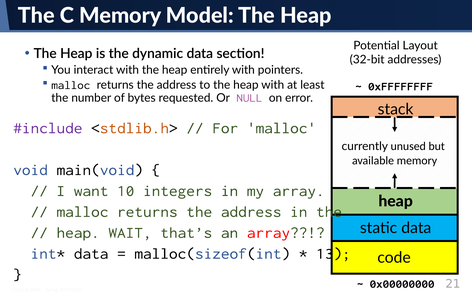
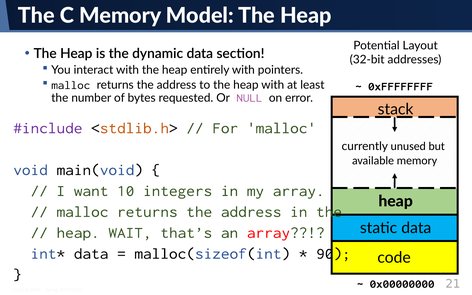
13: 13 -> 90 (333, 254)
